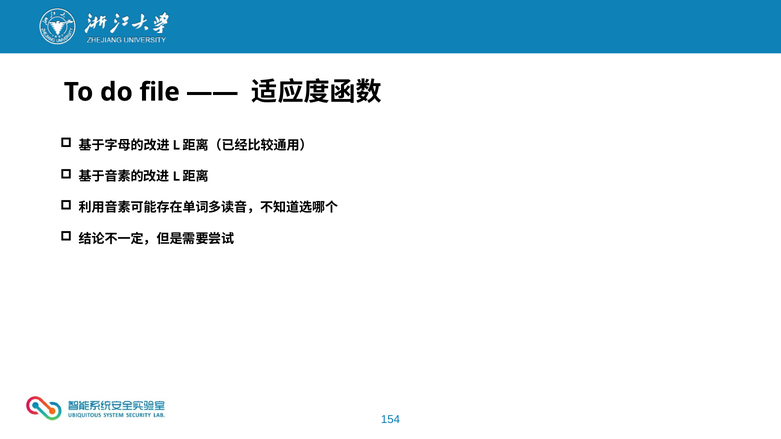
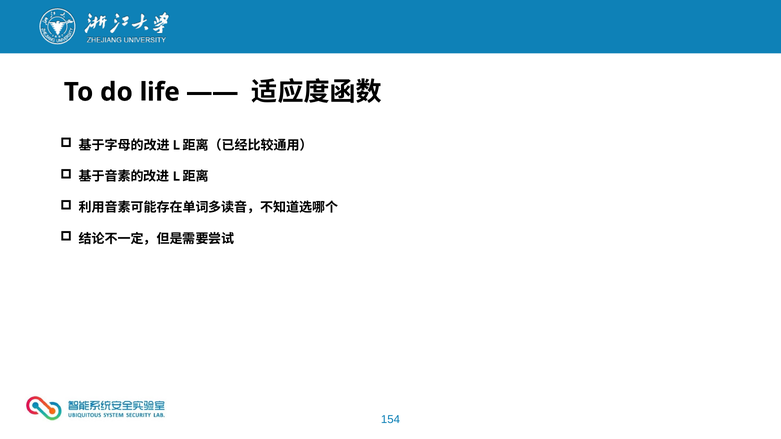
file: file -> life (160, 92)
